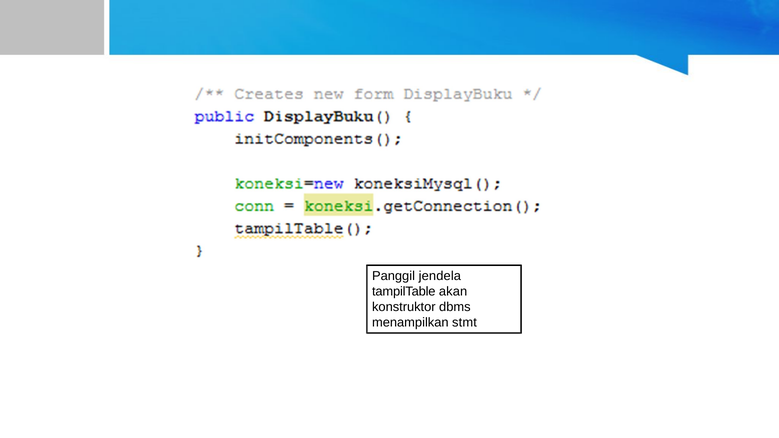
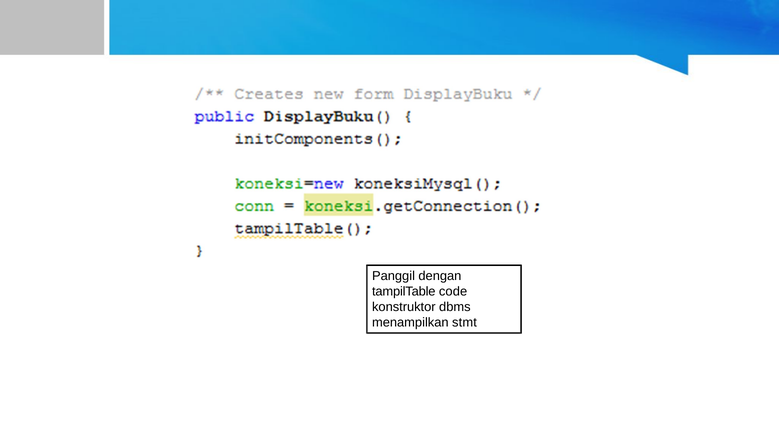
jendela: jendela -> dengan (440, 276)
akan: akan -> code (453, 292)
